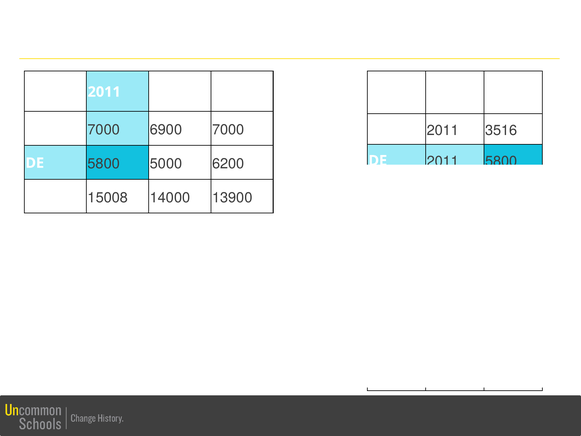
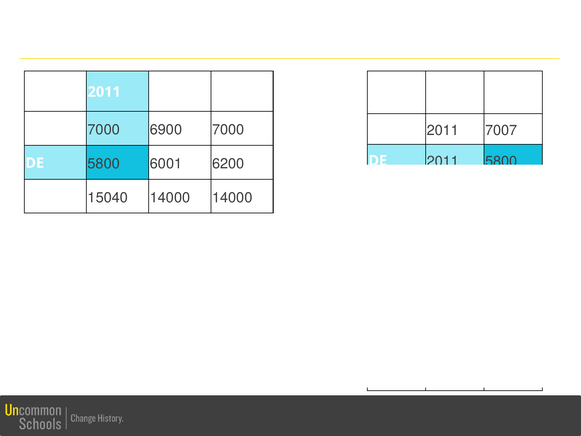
3516: 3516 -> 7007 (501, 130)
5000: 5000 -> 6001 (166, 164)
15008: 15008 -> 15040 (108, 198)
14000 13900: 13900 -> 14000 (232, 198)
